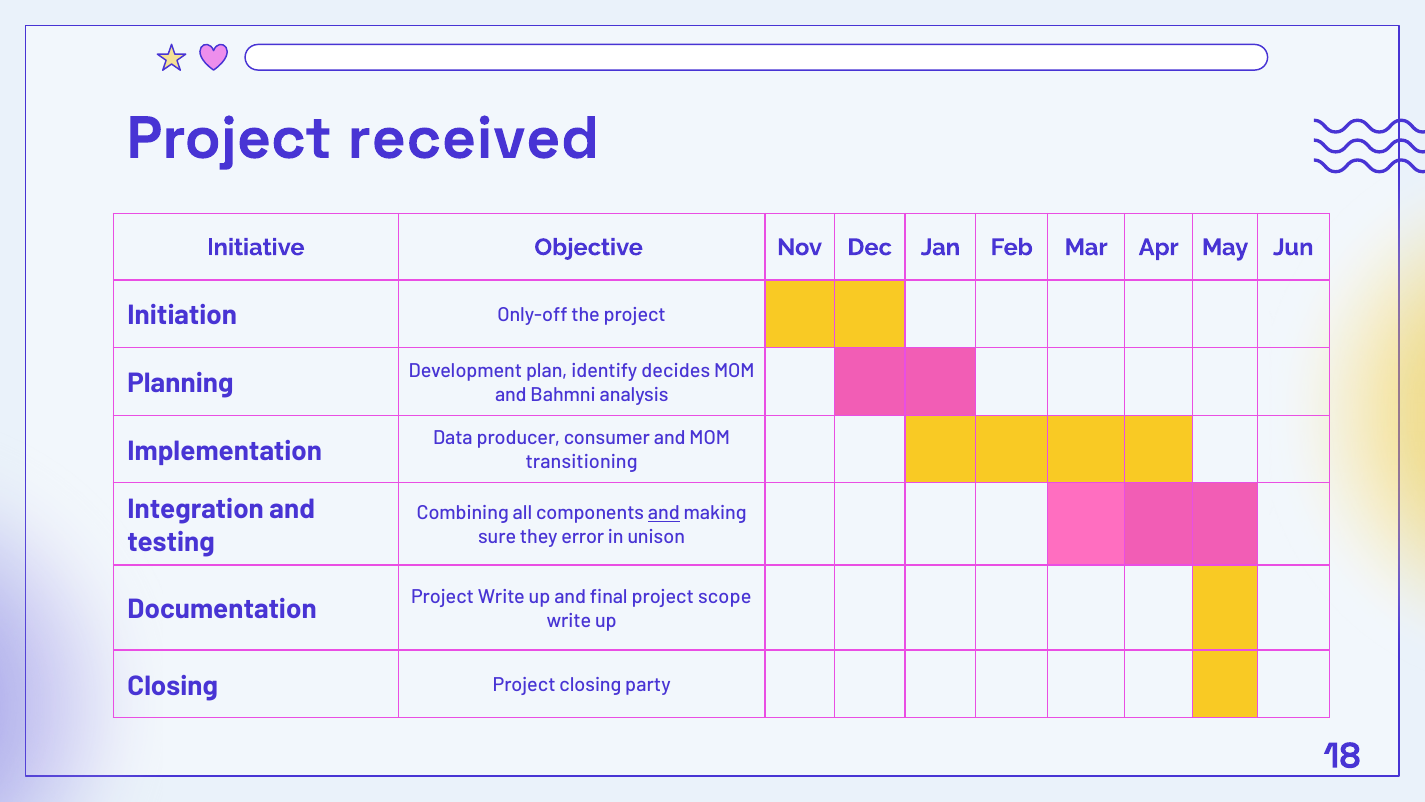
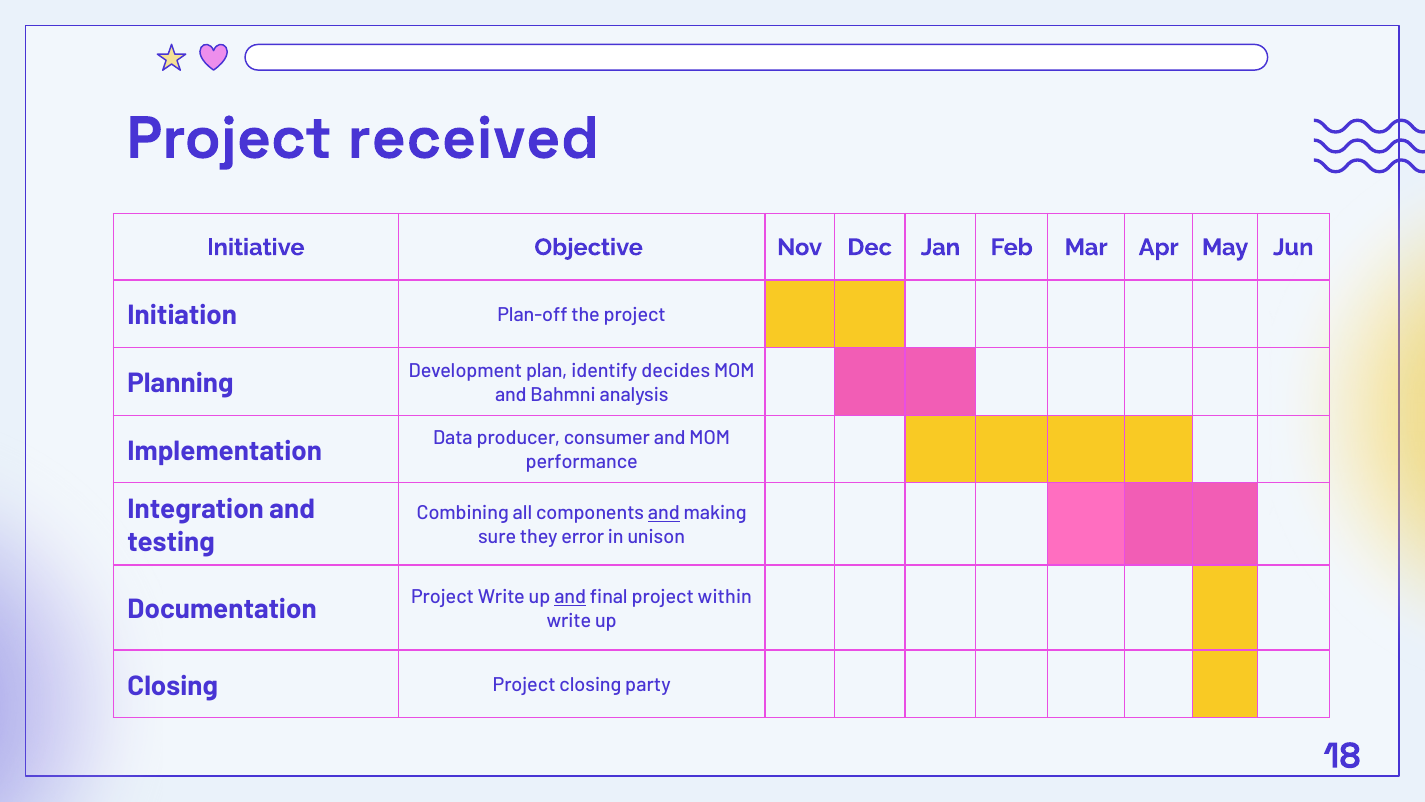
Only-off: Only-off -> Plan-off (532, 315)
transitioning: transitioning -> performance (582, 462)
and underline: none -> present (570, 597)
scope: scope -> within (725, 597)
